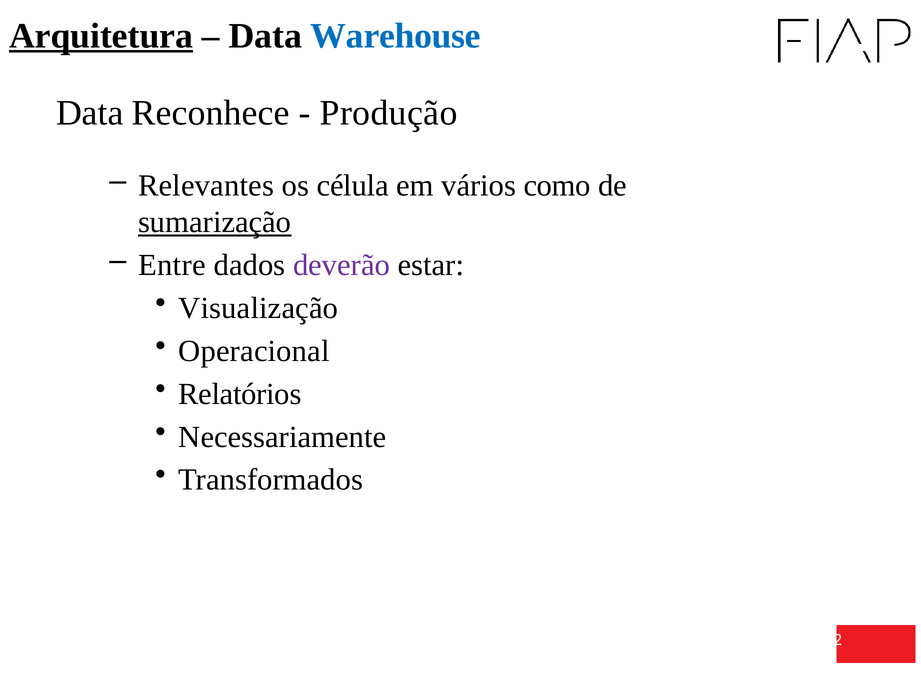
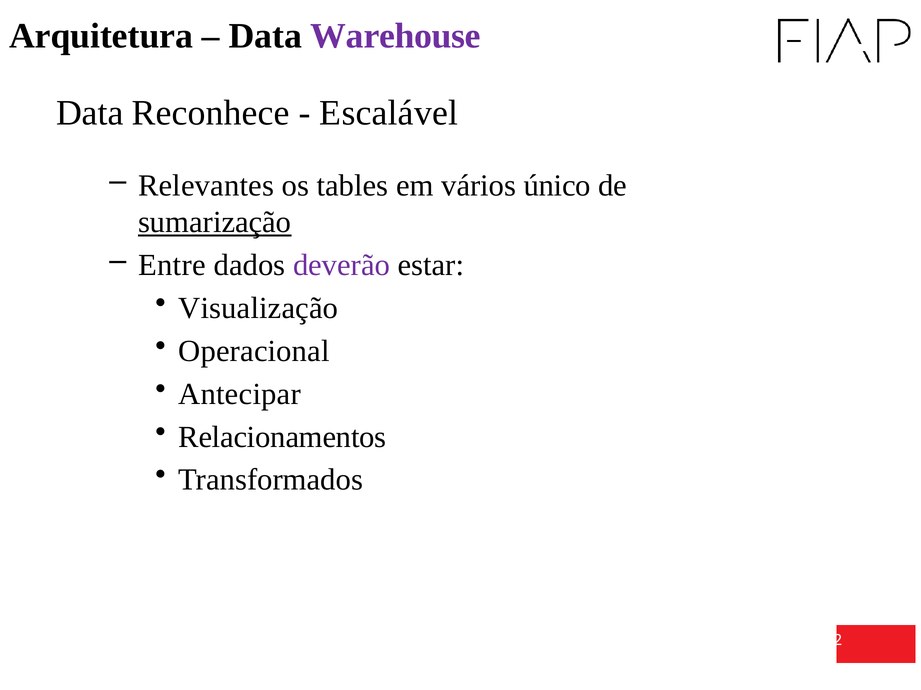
Arquitetura underline: present -> none (101, 36)
Warehouse colour: blue -> purple (396, 36)
Produção: Produção -> Escalável (389, 113)
célula: célula -> tables (353, 186)
como: como -> único (557, 186)
Relatórios: Relatórios -> Antecipar (240, 394)
Necessariamente: Necessariamente -> Relacionamentos (282, 437)
